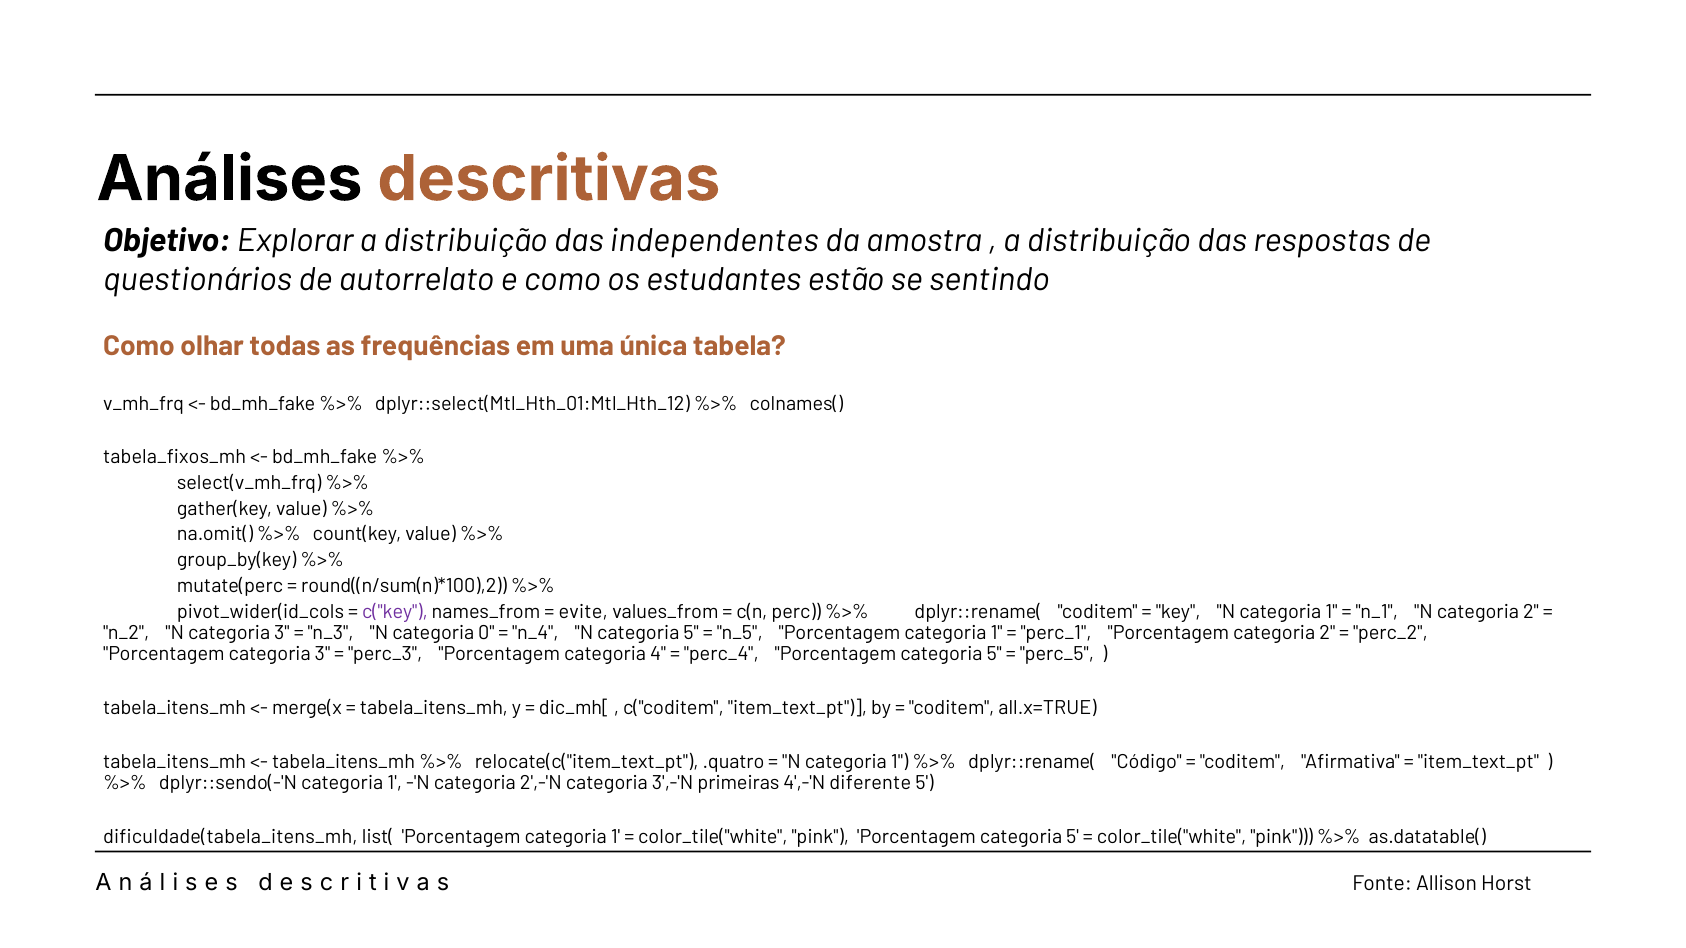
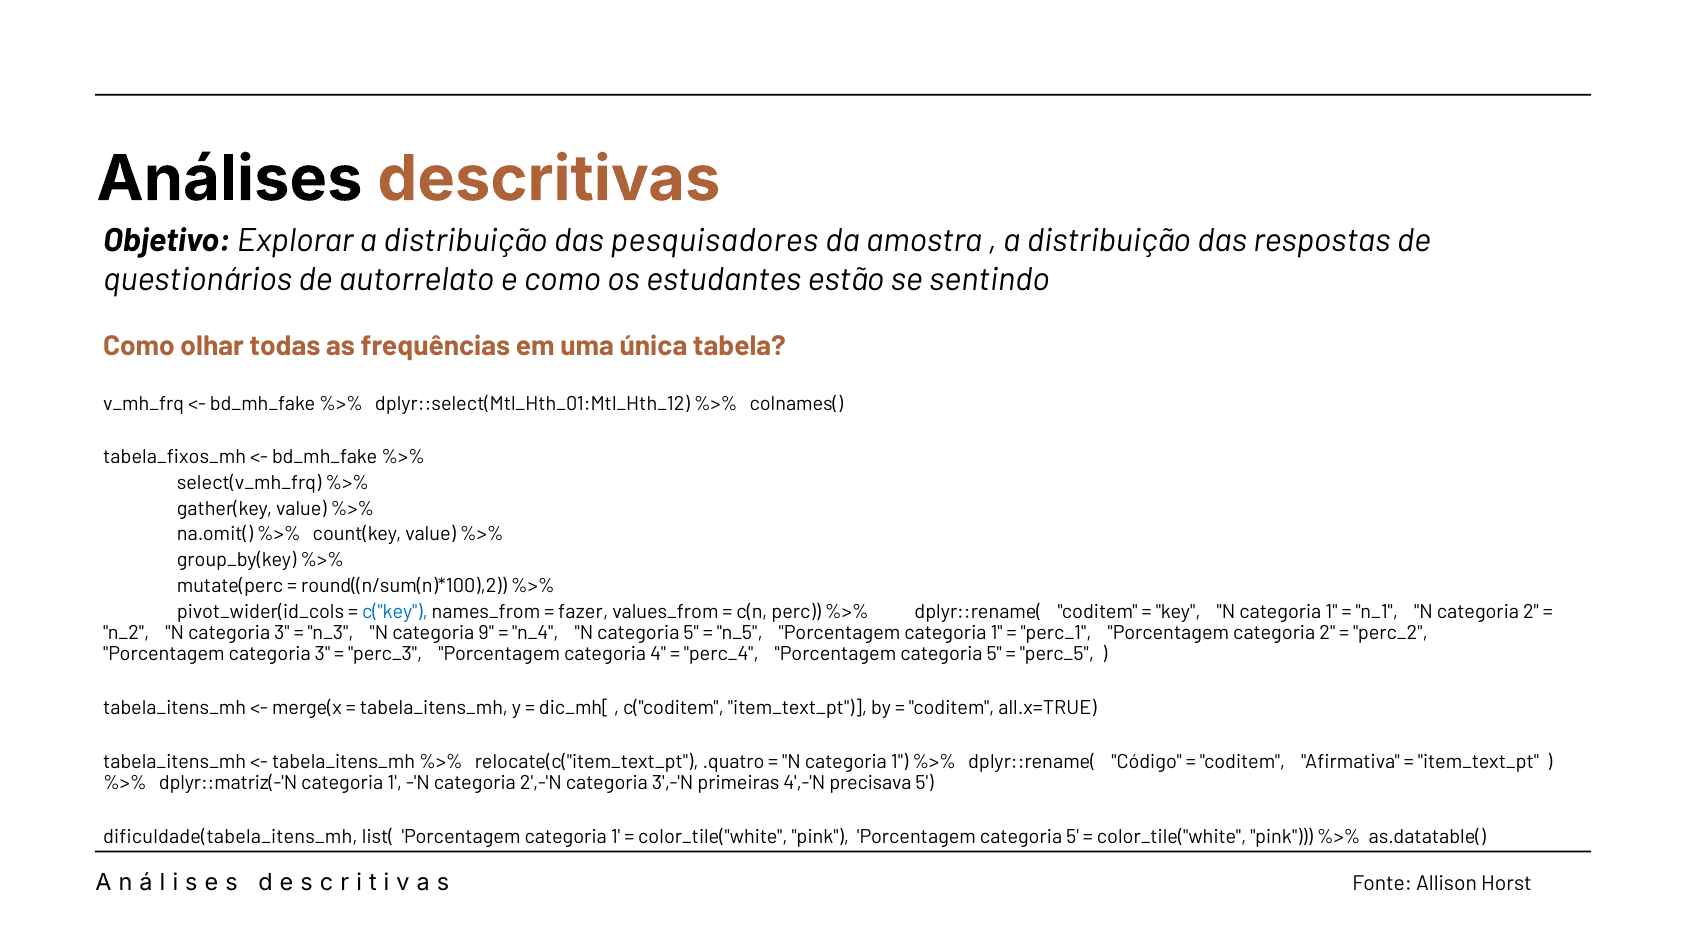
independentes: independentes -> pesquisadores (714, 241)
c("key colour: purple -> blue (395, 612)
evite: evite -> fazer (583, 612)
0: 0 -> 9 (486, 633)
dplyr::sendo(-'N: dplyr::sendo(-'N -> dplyr::matriz(-'N (228, 784)
diferente: diferente -> precisava (870, 784)
